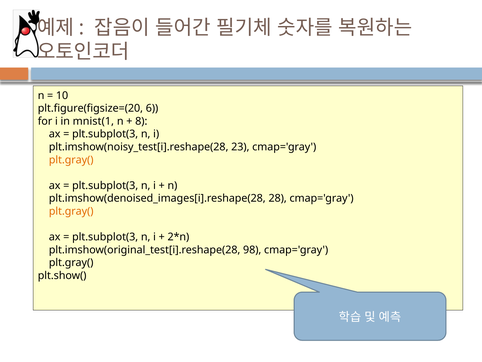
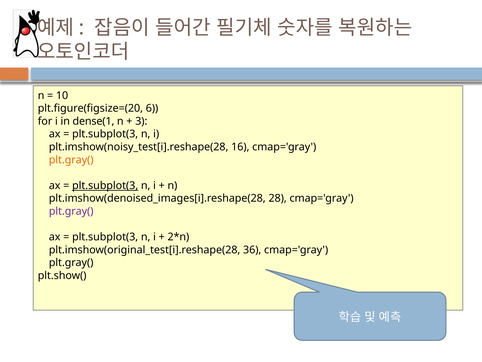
mnist(1: mnist(1 -> dense(1 (93, 121)
8: 8 -> 3 (141, 121)
23: 23 -> 16 (240, 147)
plt.subplot(3 underline: none -> present (105, 185)
plt.gray( colour: orange -> purple (71, 211)
98: 98 -> 36 (252, 250)
